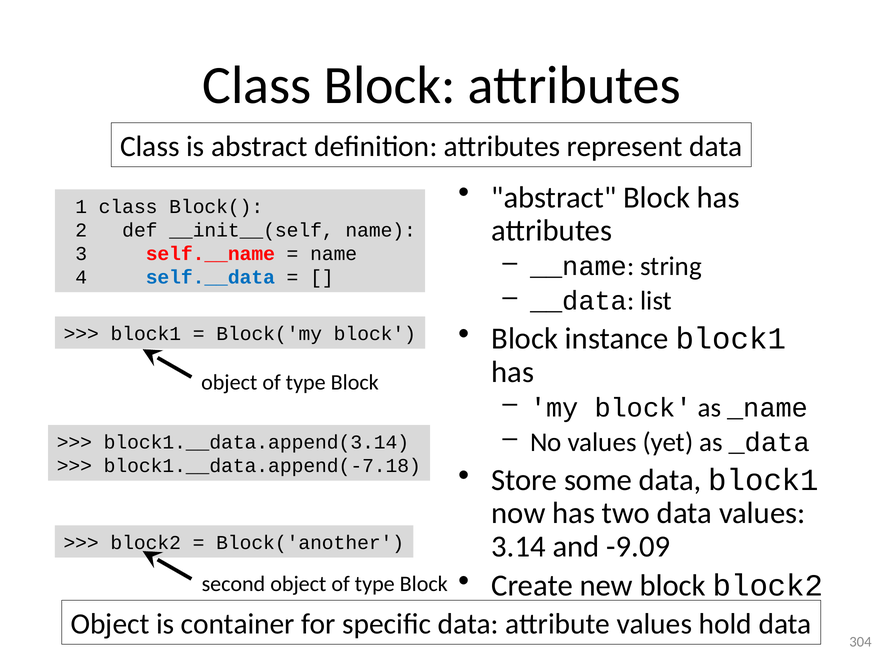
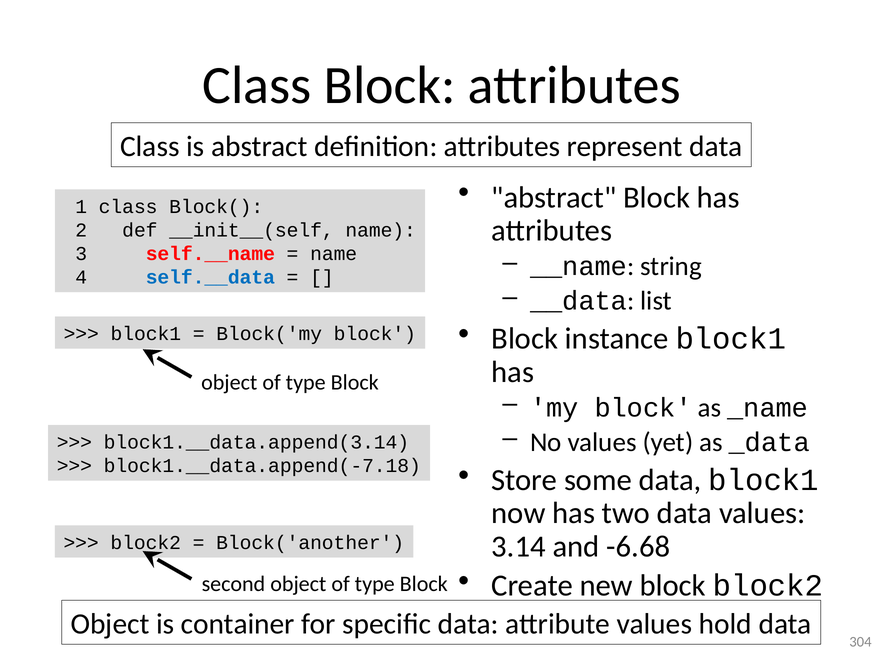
-9.09: -9.09 -> -6.68 (638, 546)
